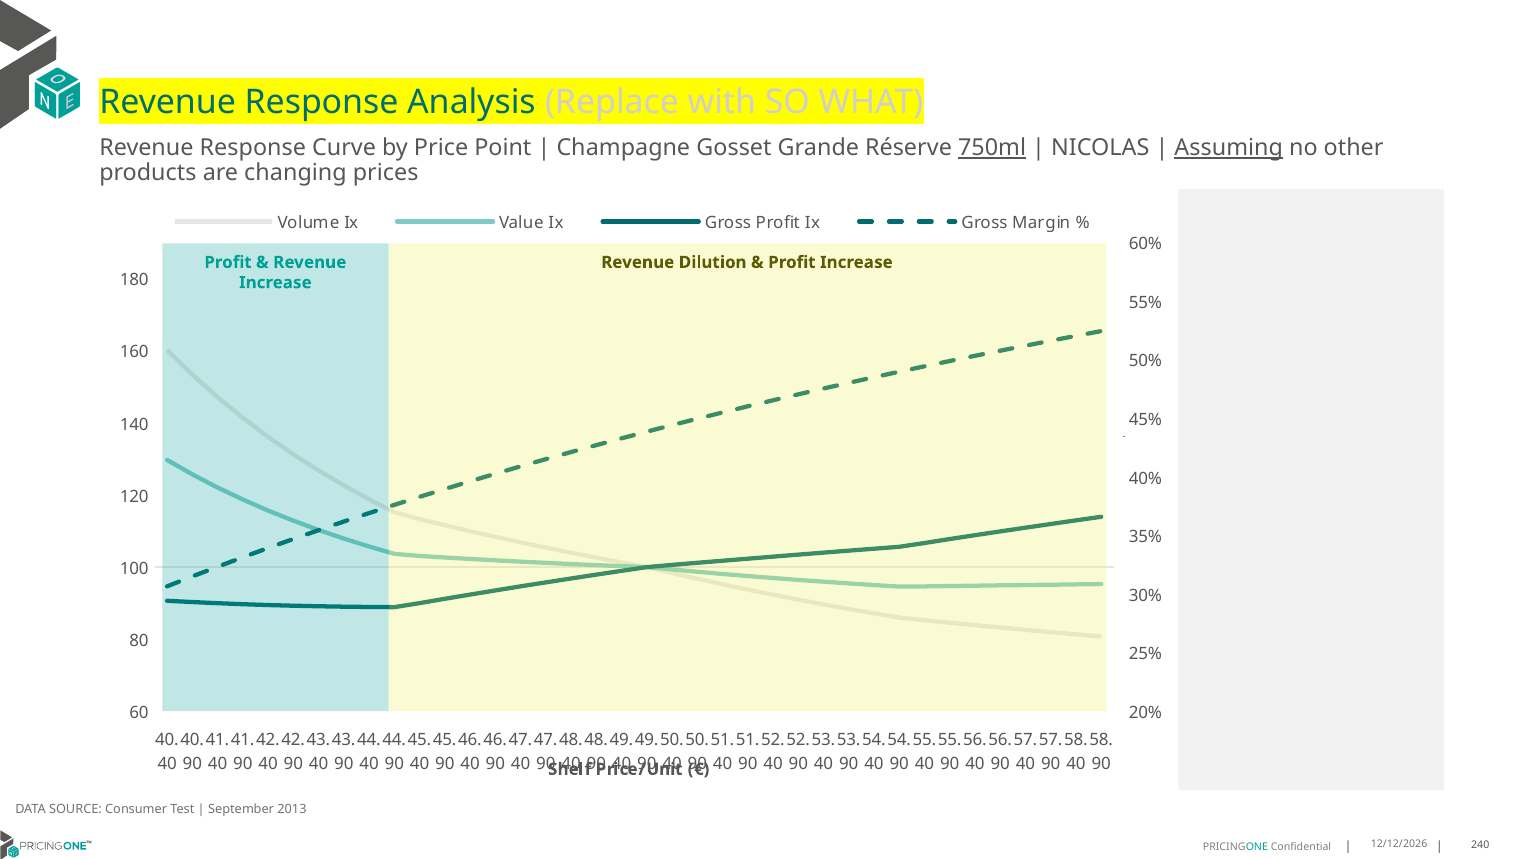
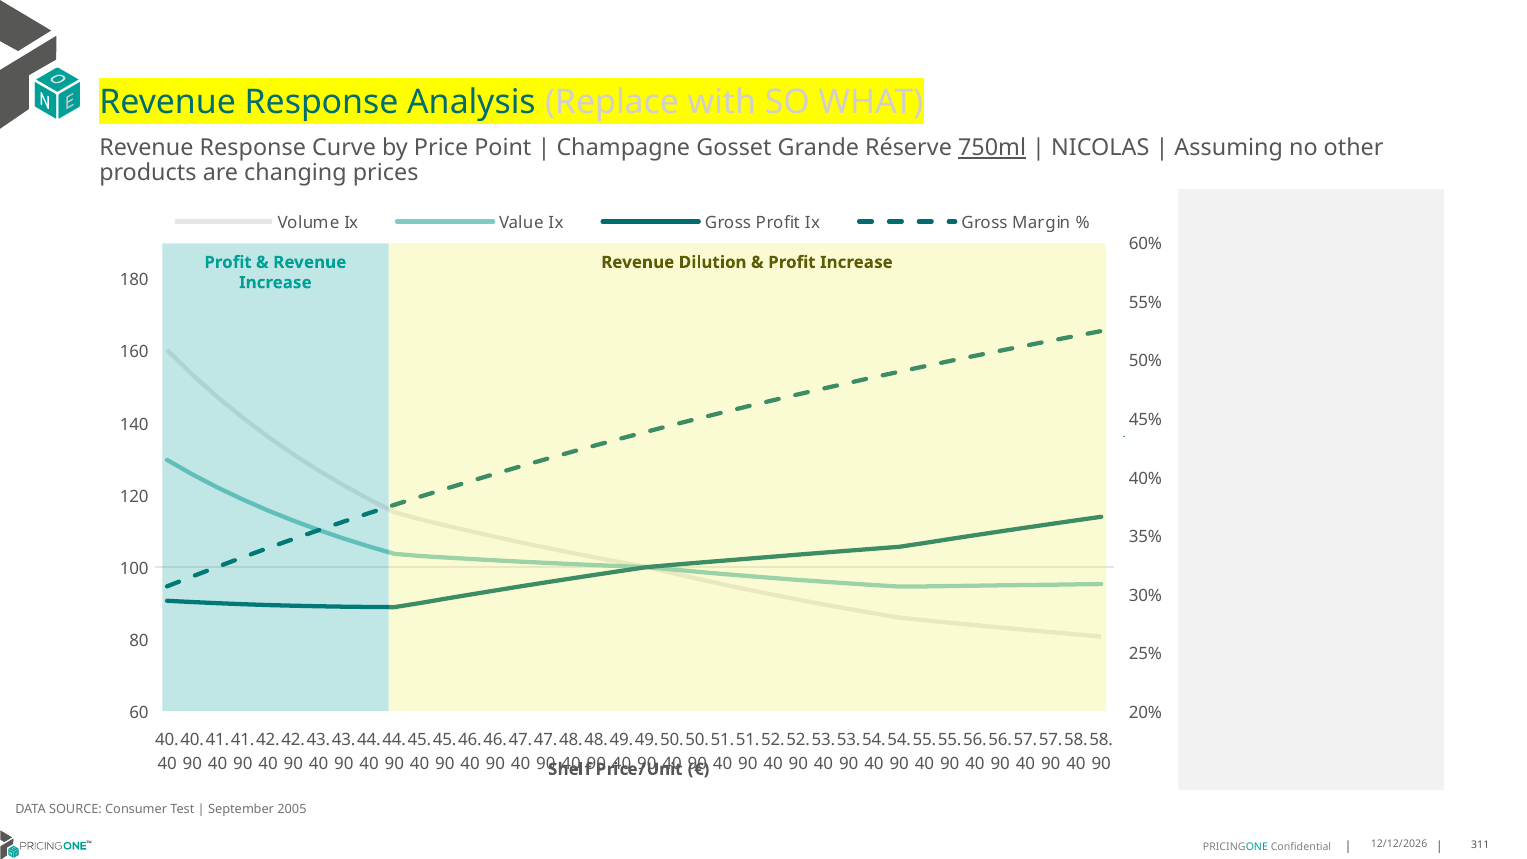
Assuming underline: present -> none (1229, 148)
2013: 2013 -> 2005 (292, 809)
240: 240 -> 311 (1480, 845)
